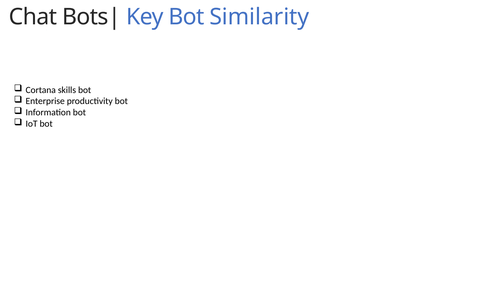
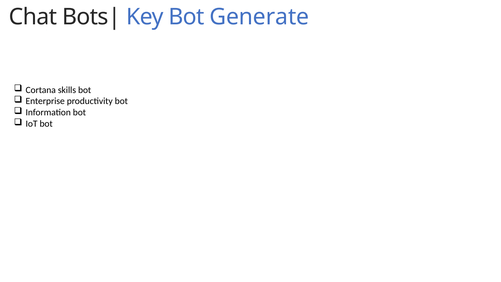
Similarity: Similarity -> Generate (259, 17)
